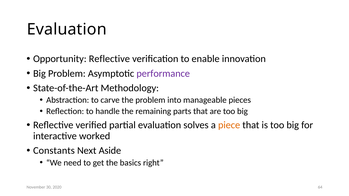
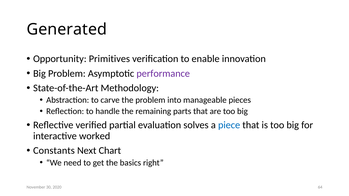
Evaluation: Evaluation -> Generated (67, 29)
Opportunity Reflective: Reflective -> Primitives (109, 59)
piece colour: orange -> blue (229, 125)
Aside: Aside -> Chart (110, 151)
